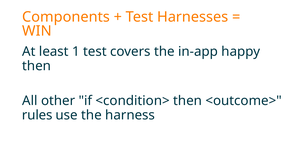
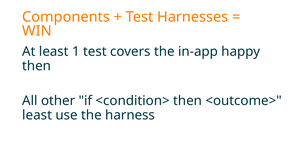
rules: rules -> least (37, 116)
